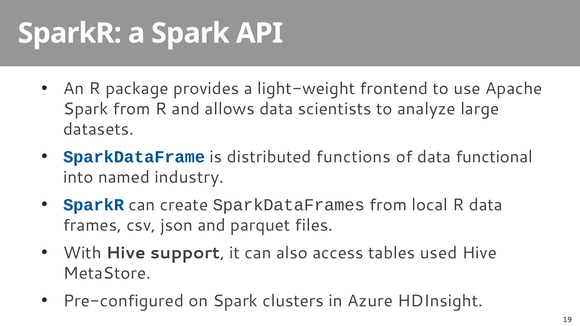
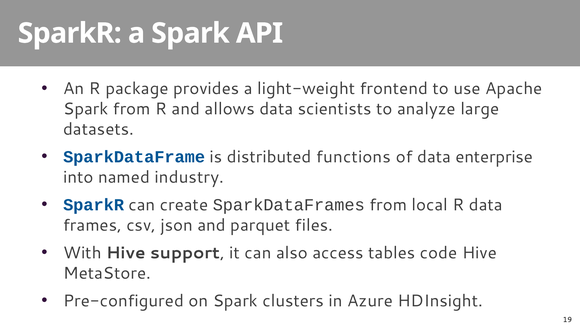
functional: functional -> enterprise (494, 157)
used: used -> code (439, 253)
